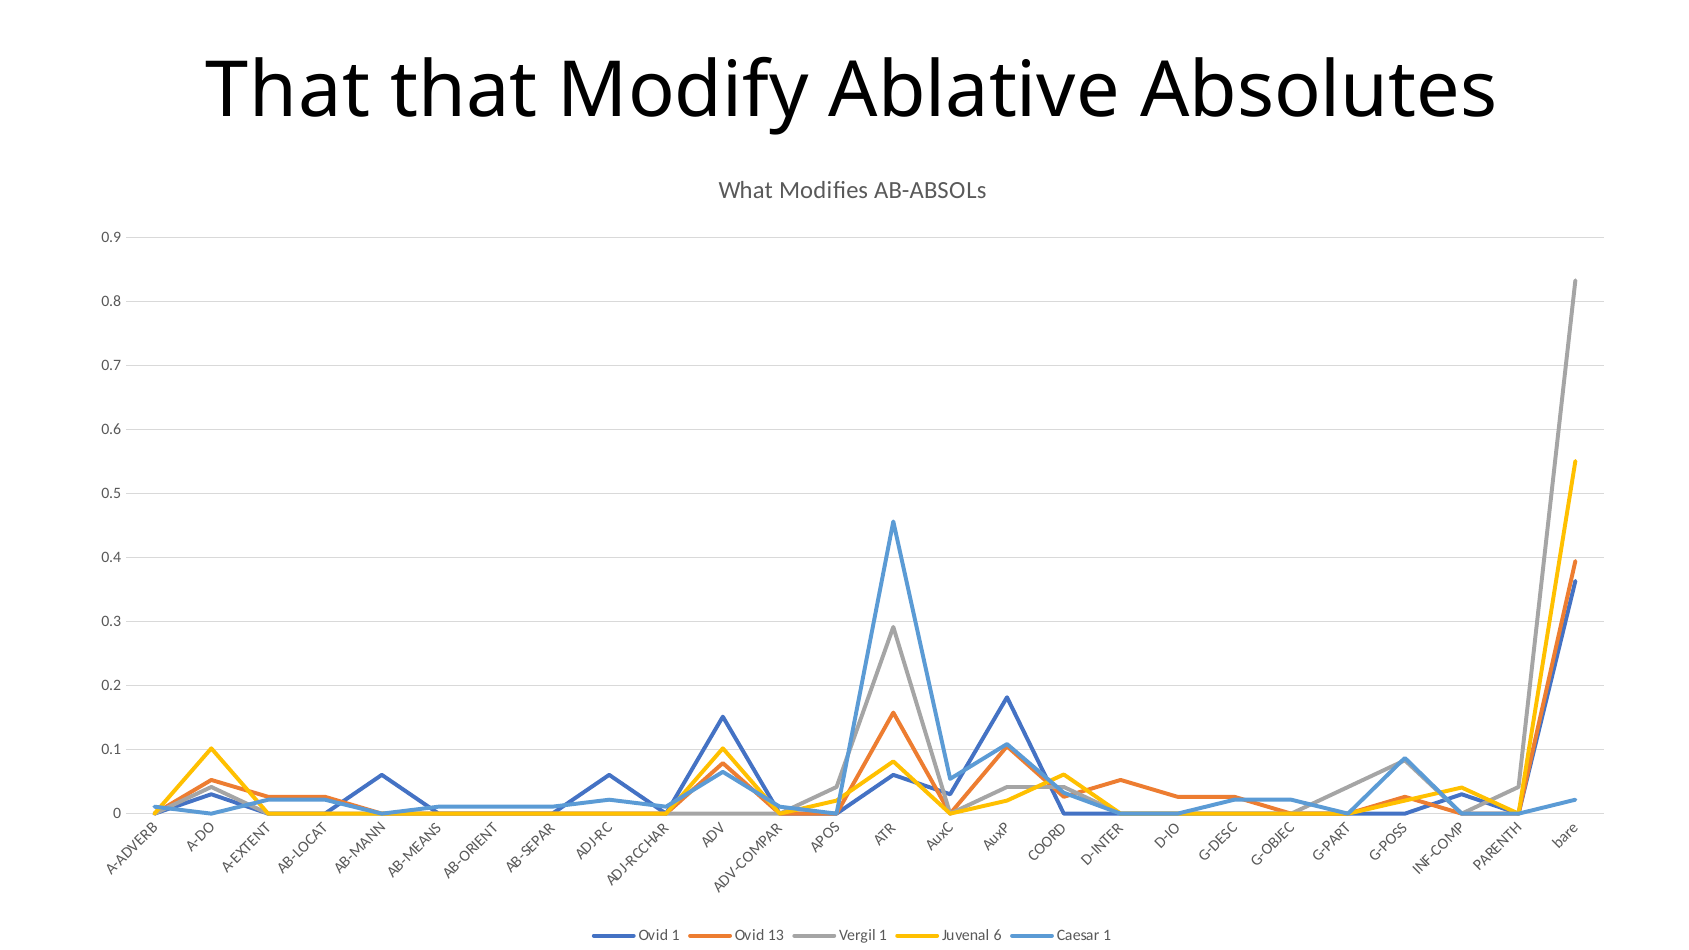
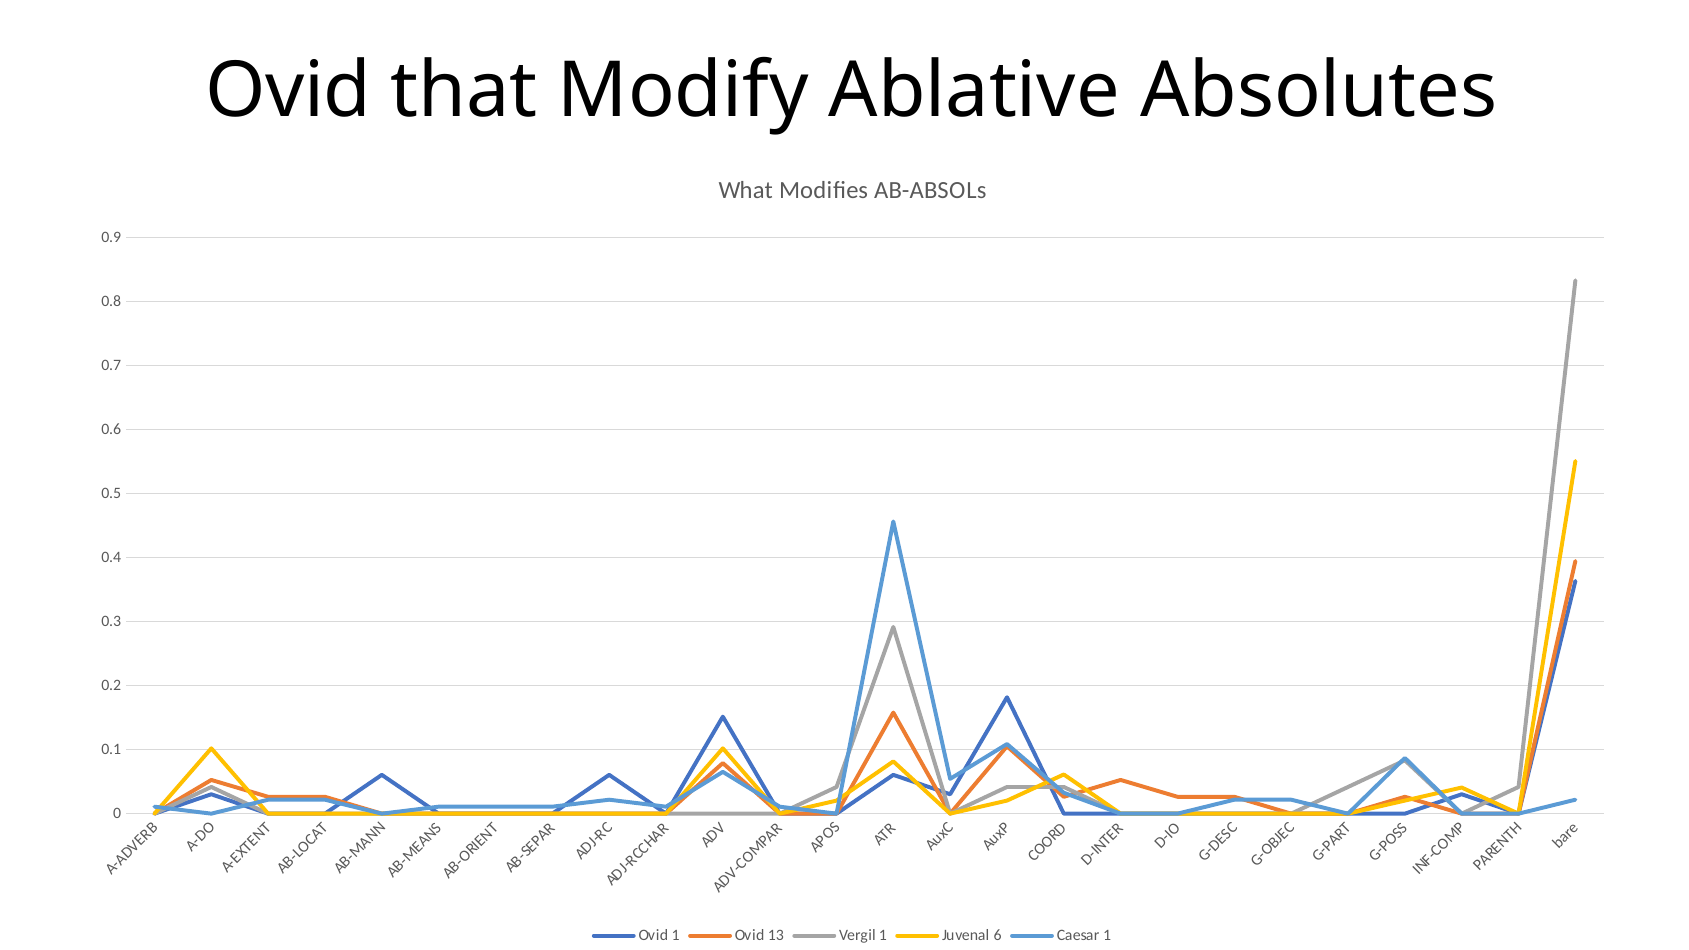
That: That -> Ovid (289, 91)
